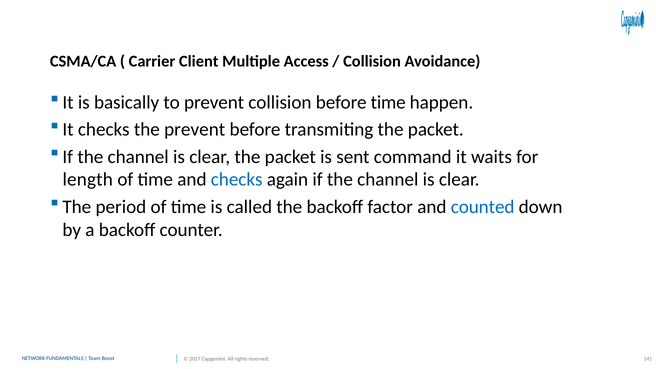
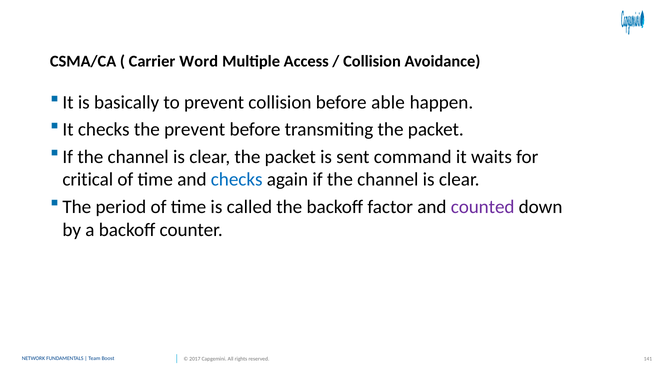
Client: Client -> Word (199, 61)
before time: time -> able (388, 103)
length: length -> critical (88, 180)
counted colour: blue -> purple (483, 207)
